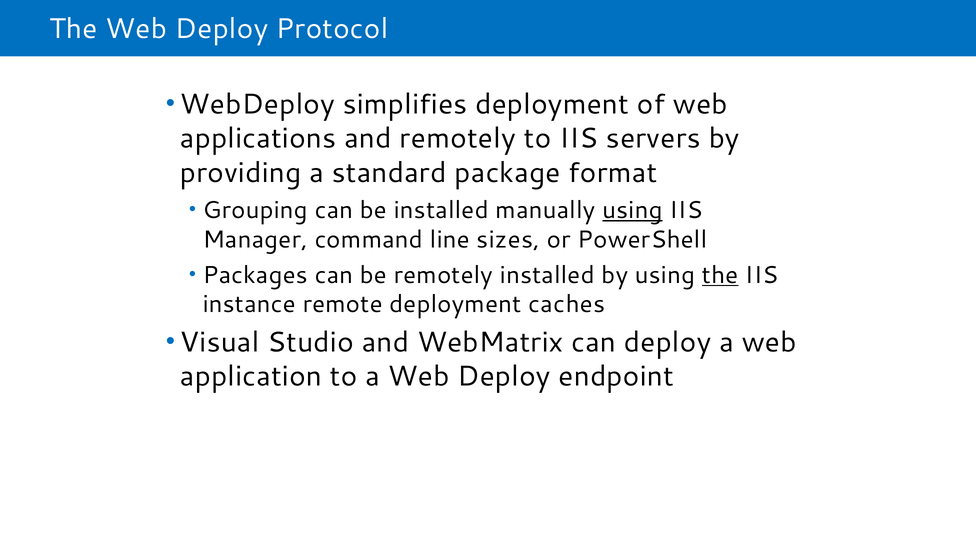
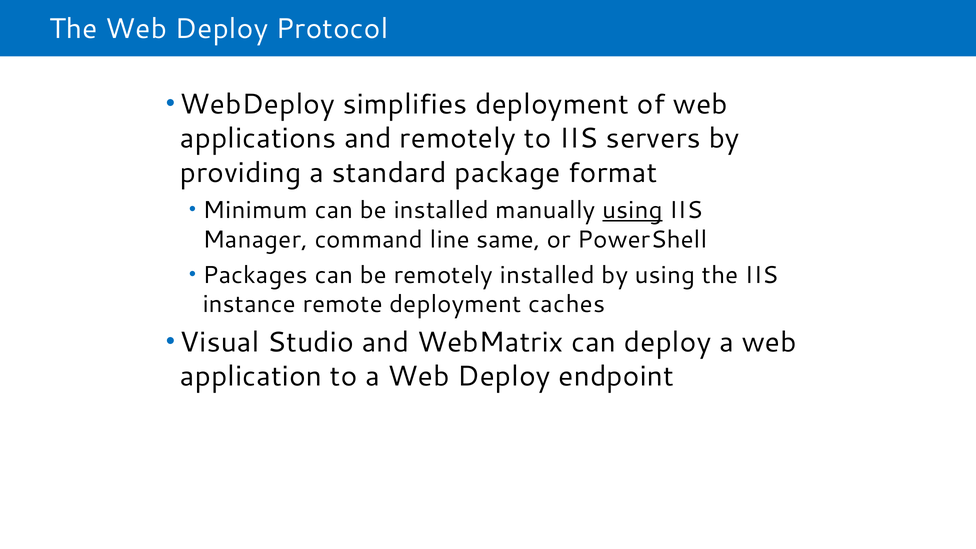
Grouping: Grouping -> Minimum (255, 210)
sizes: sizes -> same (508, 240)
the underline: present -> none (720, 275)
